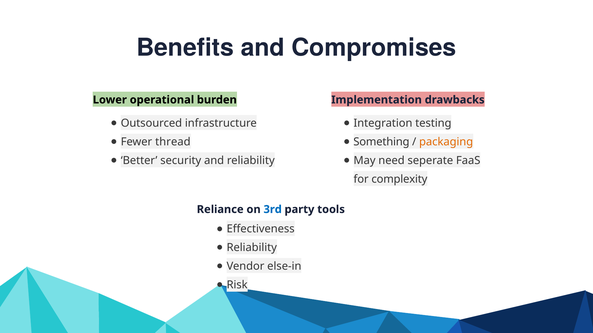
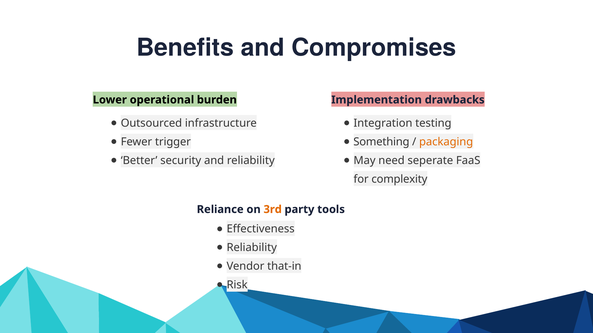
thread: thread -> trigger (173, 142)
3rd colour: blue -> orange (273, 210)
else-in: else-in -> that-in (284, 267)
